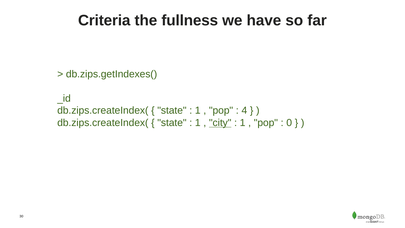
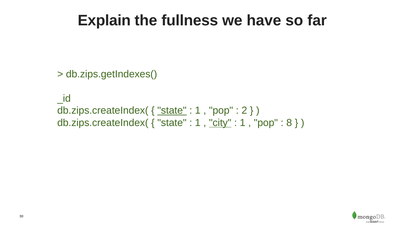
Criteria: Criteria -> Explain (104, 20)
state underline: none -> present (172, 111)
4: 4 -> 2 (244, 111)
0: 0 -> 8 (289, 123)
